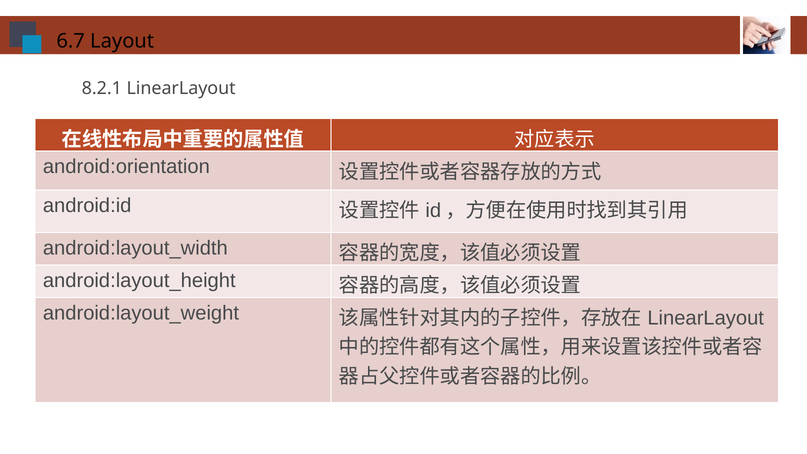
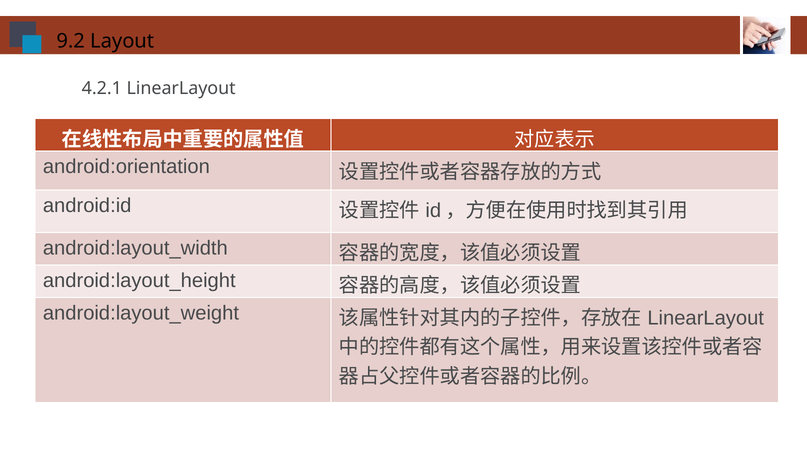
6.7: 6.7 -> 9.2 (71, 41)
8.2.1: 8.2.1 -> 4.2.1 (102, 88)
